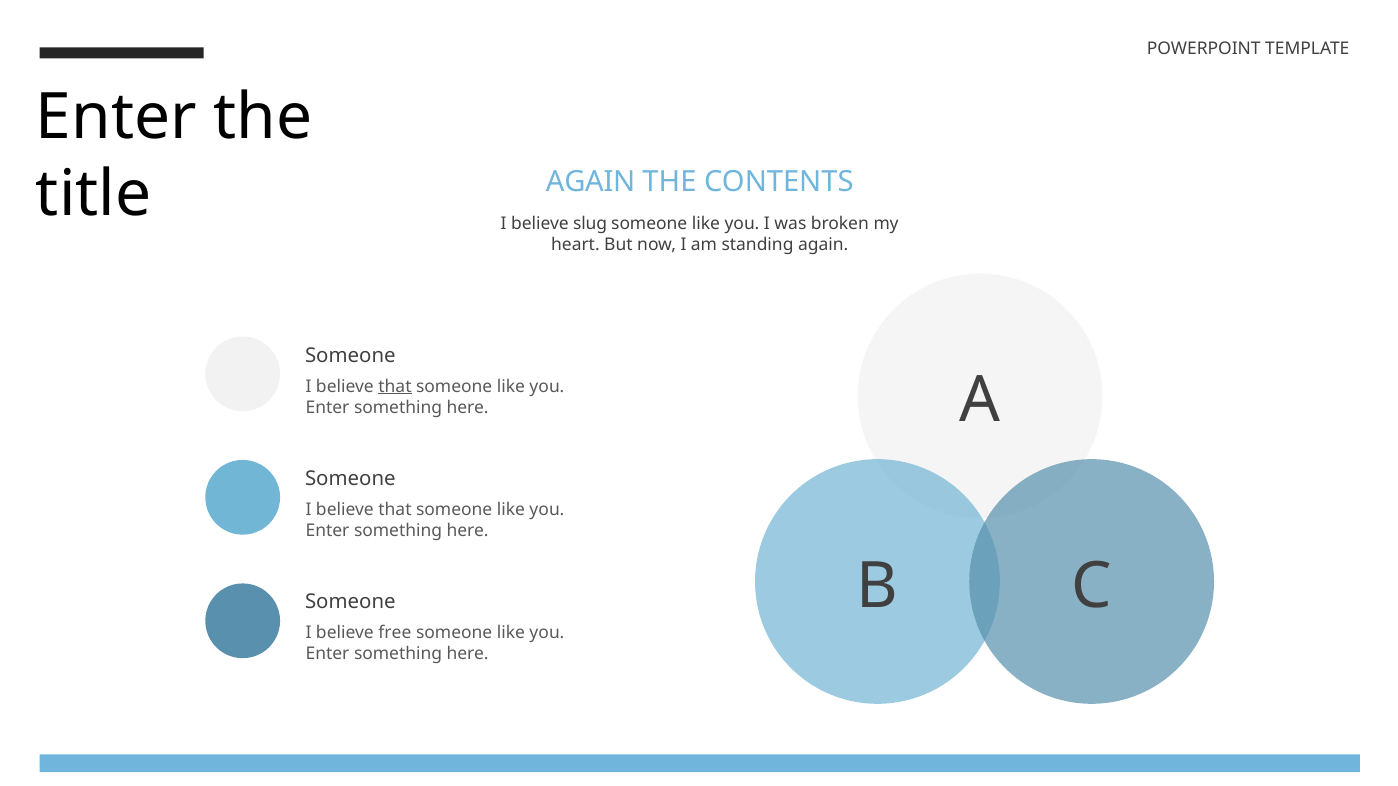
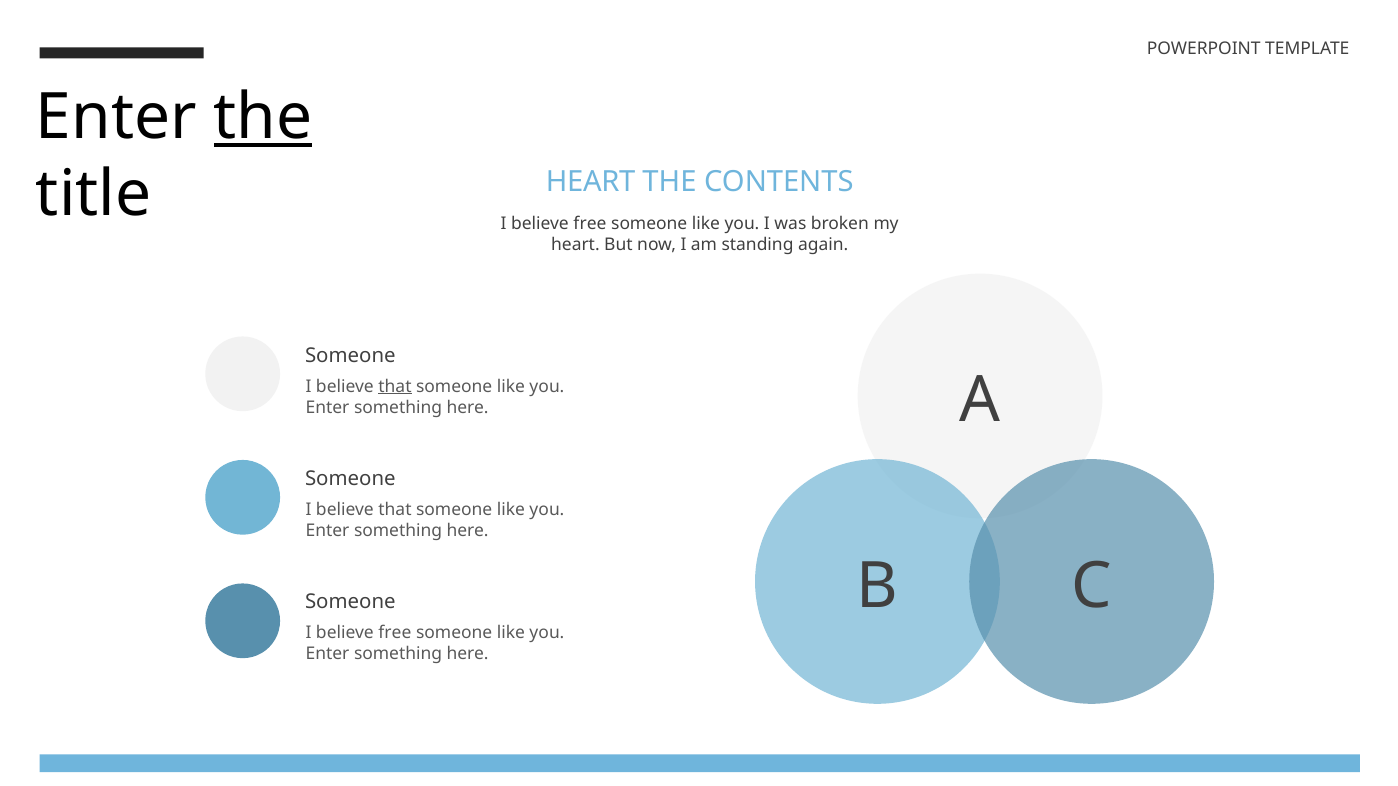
the underline: none -> present (263, 118)
AGAIN: AGAIN -> HEART (591, 182)
slug: slug -> free (590, 224)
